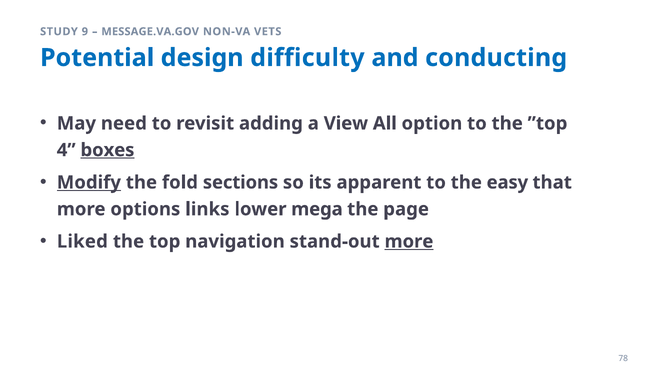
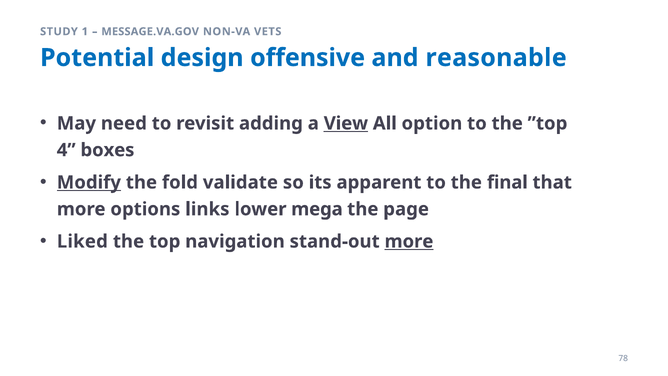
9: 9 -> 1 (85, 32)
difficulty: difficulty -> offensive (308, 58)
conducting: conducting -> reasonable (496, 58)
View underline: none -> present (346, 123)
boxes underline: present -> none (107, 150)
sections: sections -> validate (240, 182)
easy: easy -> final (507, 182)
